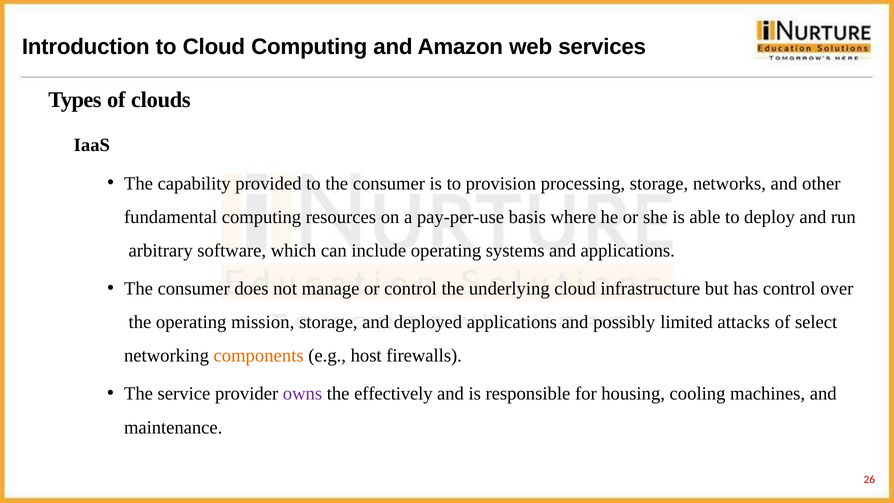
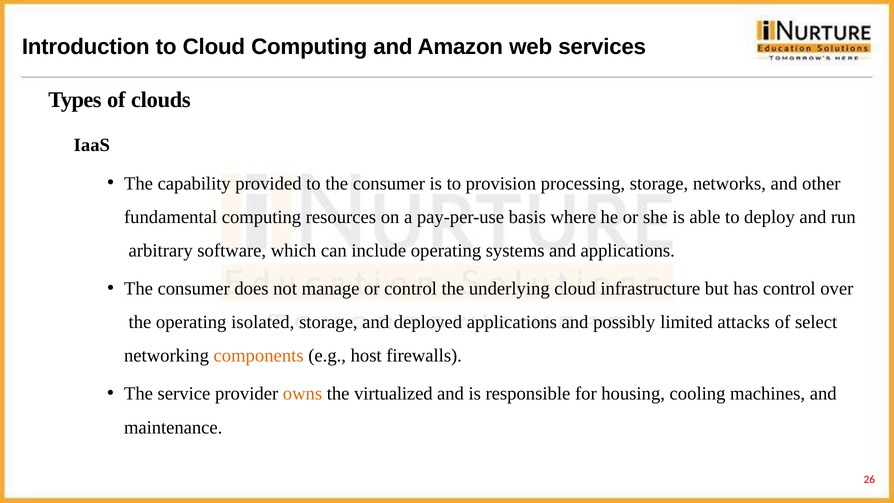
mission: mission -> isolated (263, 322)
owns colour: purple -> orange (303, 394)
effectively: effectively -> virtualized (393, 394)
